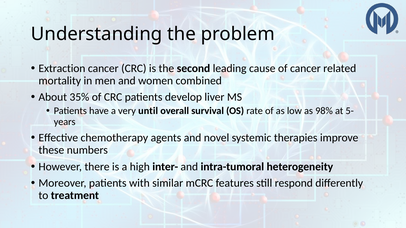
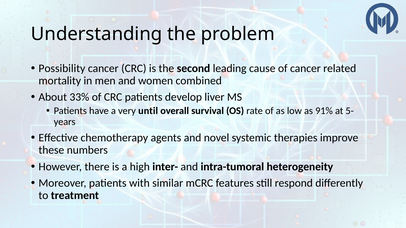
Extraction: Extraction -> Possibility (62, 68)
35%: 35% -> 33% (79, 97)
98%: 98% -> 91% (324, 111)
